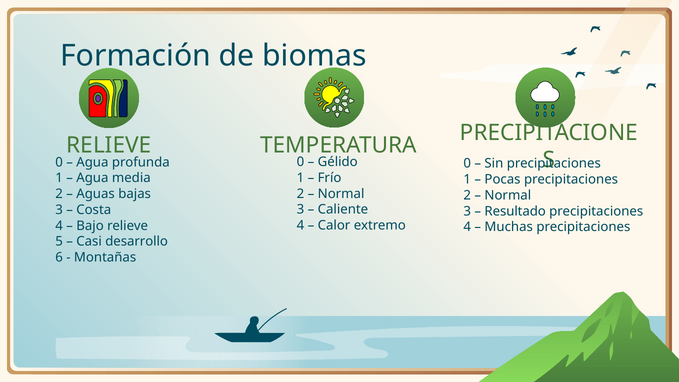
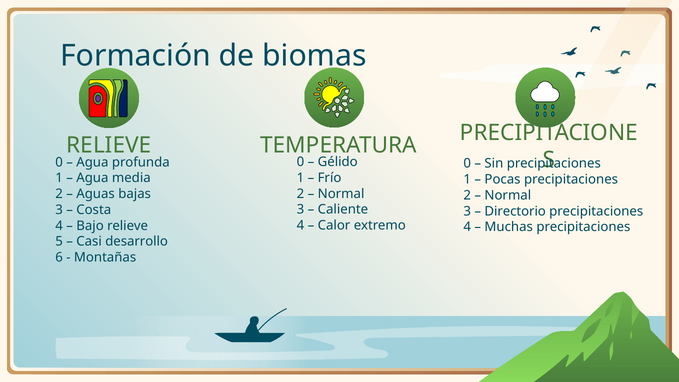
Resultado: Resultado -> Directorio (515, 211)
